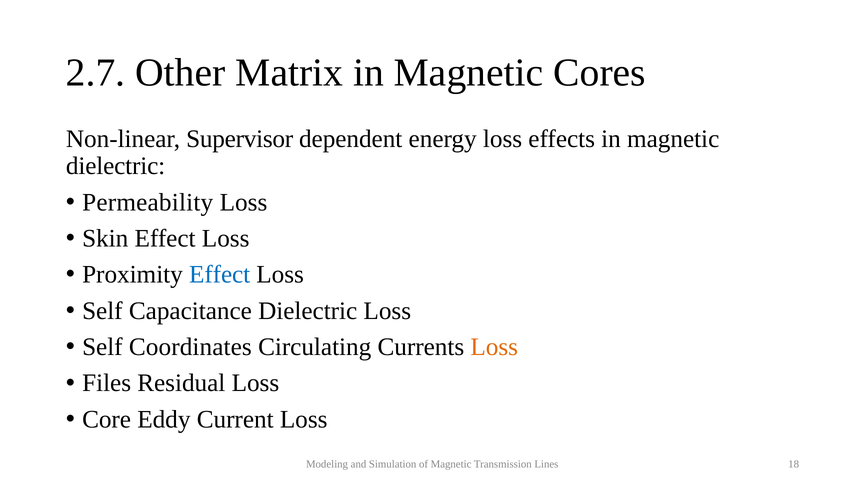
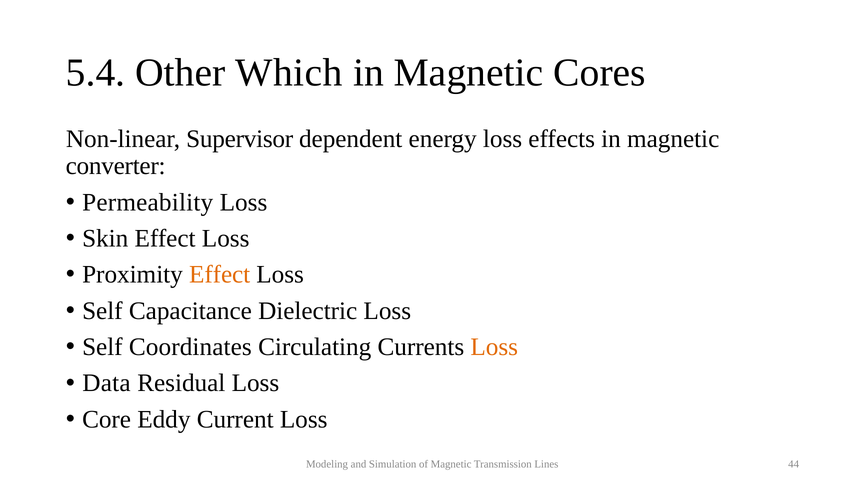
2.7: 2.7 -> 5.4 (96, 73)
Matrix: Matrix -> Which (289, 73)
dielectric: dielectric -> converter (116, 166)
Effect colour: blue -> orange (220, 275)
Files: Files -> Data (106, 384)
18: 18 -> 44 (794, 465)
